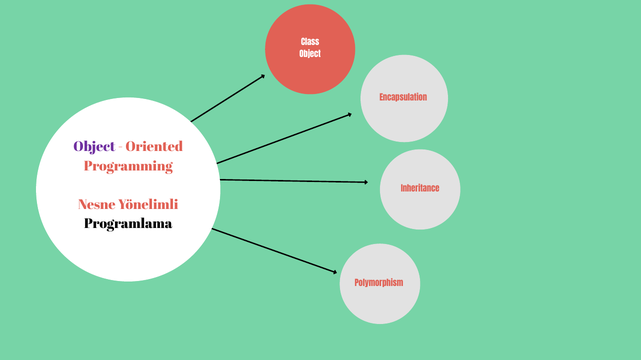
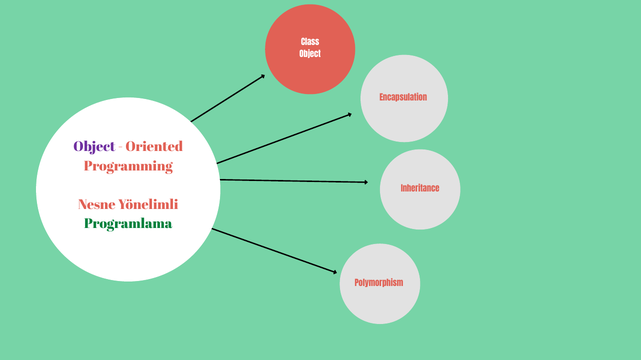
Programlama colour: black -> green (128, 224)
